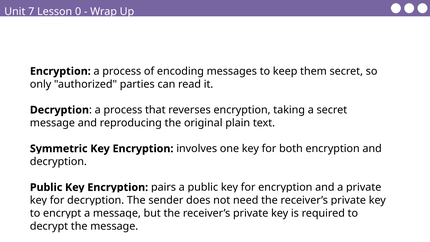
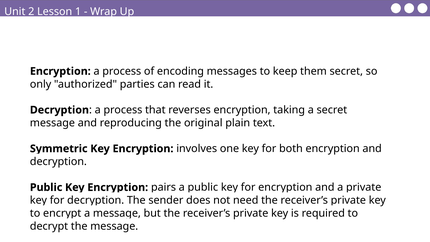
7: 7 -> 2 (31, 12)
0: 0 -> 1 (78, 12)
